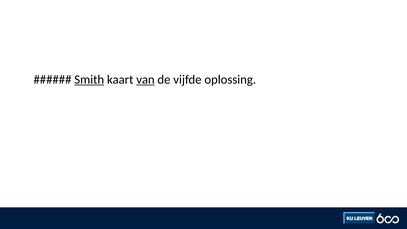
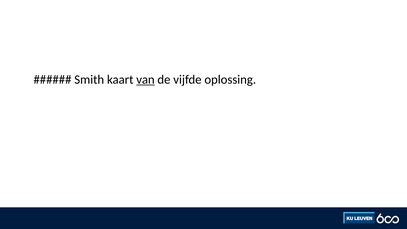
Smith underline: present -> none (89, 80)
